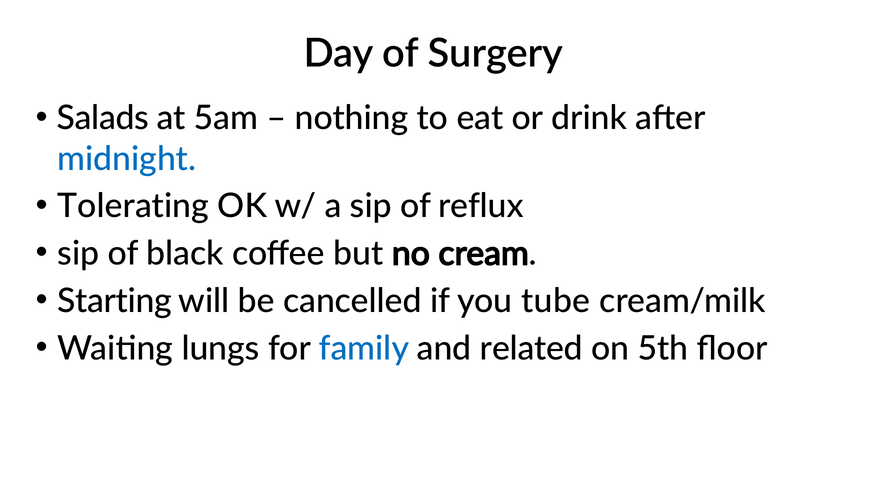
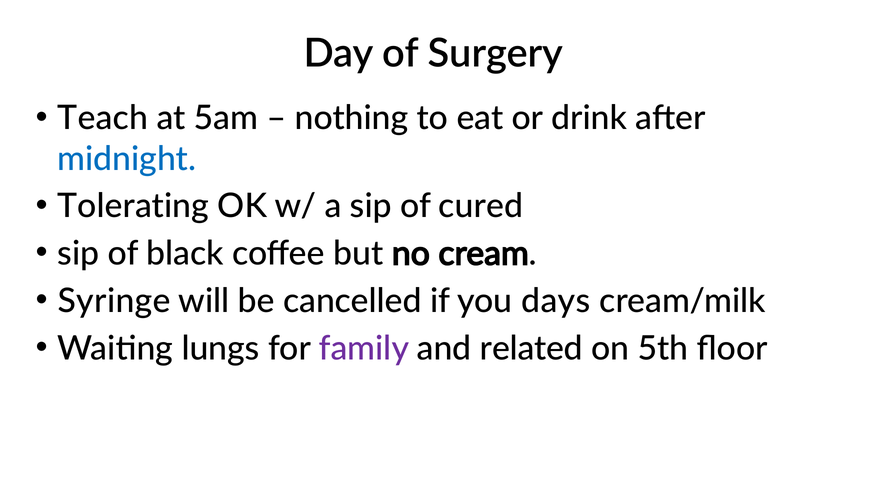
Salads: Salads -> Teach (103, 118)
reflux: reflux -> cured (481, 206)
Starting: Starting -> Syringe (114, 301)
tube: tube -> days (556, 301)
family colour: blue -> purple (364, 348)
